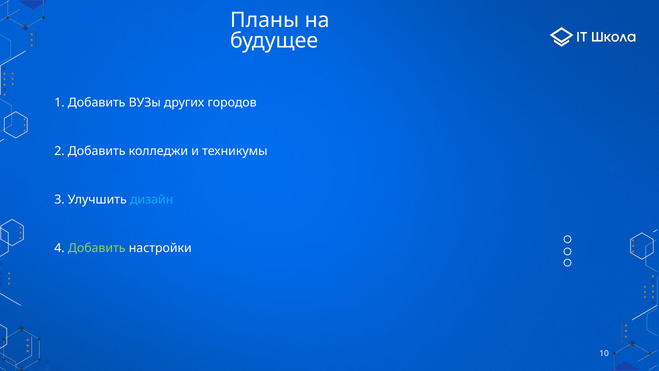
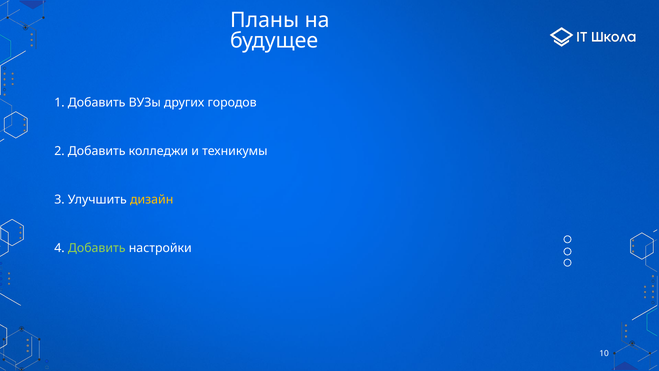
дизайн colour: light blue -> yellow (152, 200)
